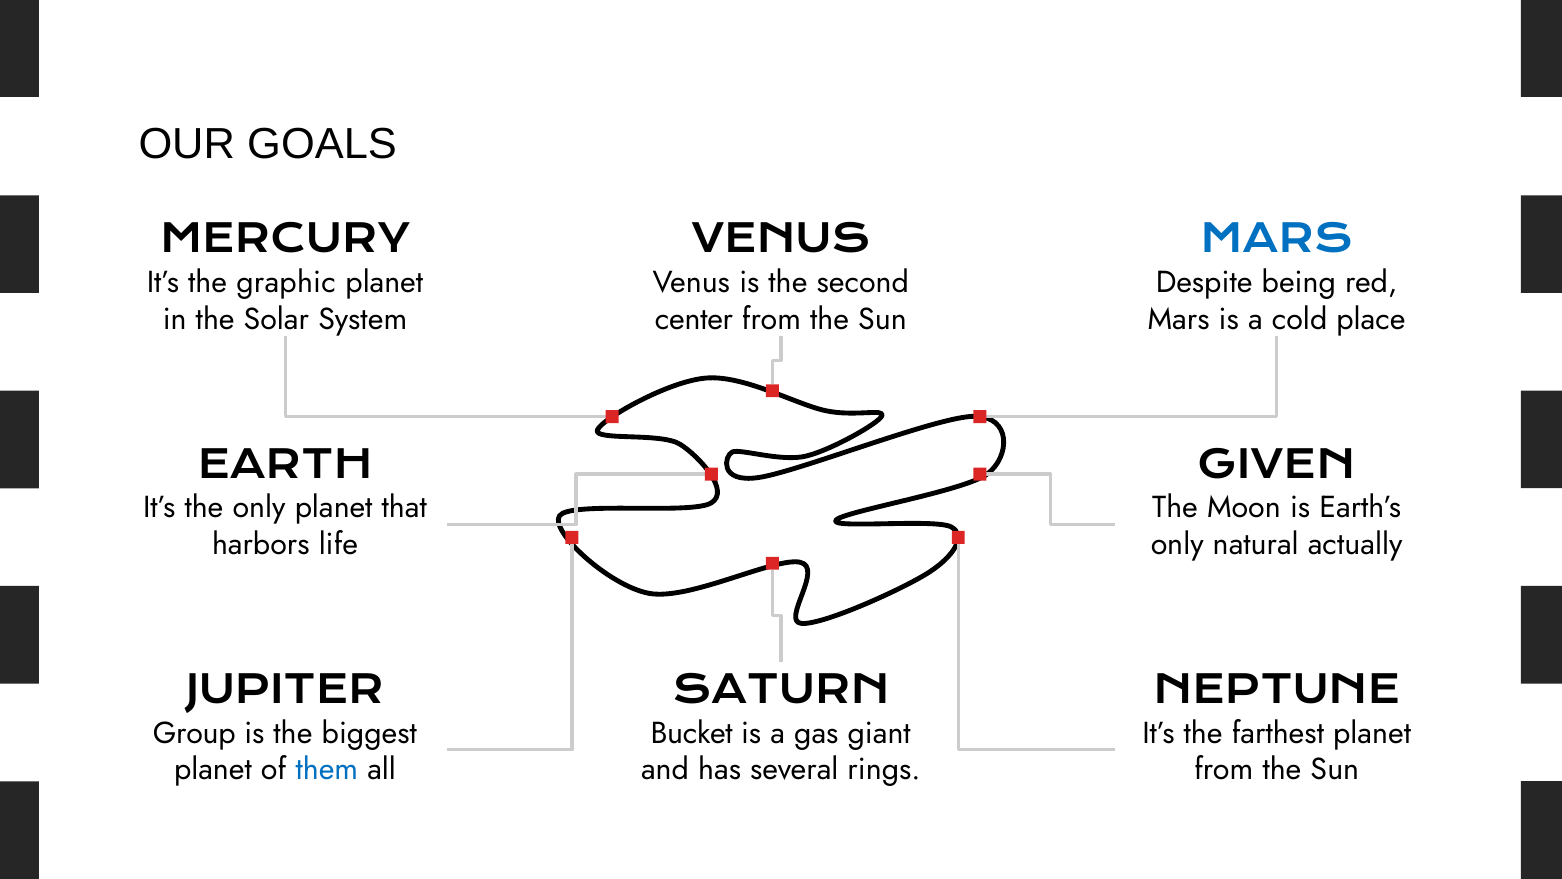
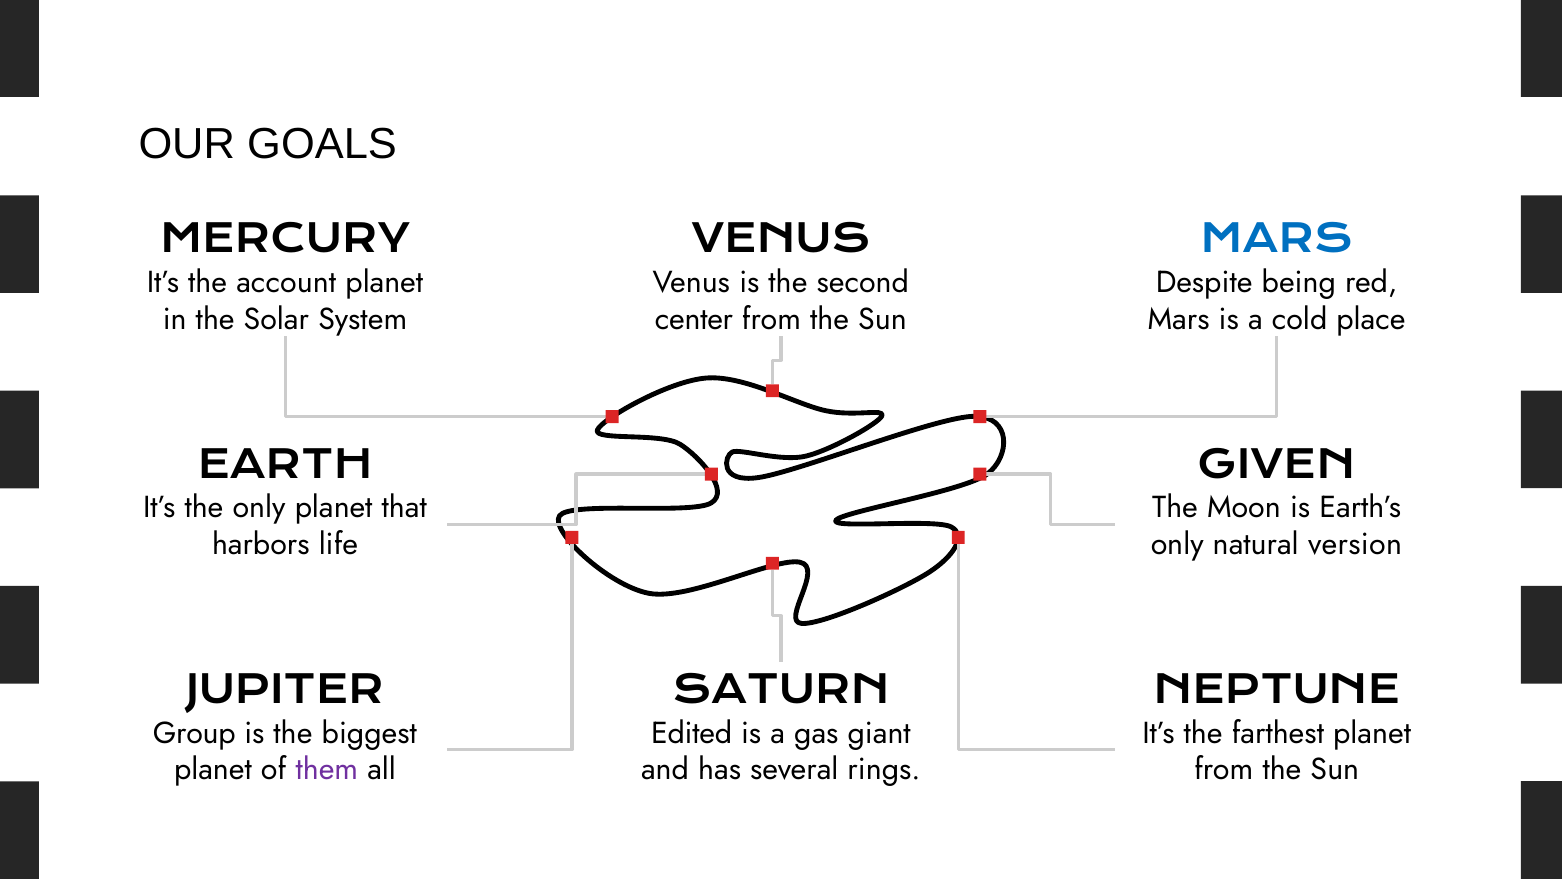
graphic: graphic -> account (286, 283)
actually: actually -> version (1355, 544)
Bucket: Bucket -> Edited (692, 733)
them colour: blue -> purple (327, 769)
